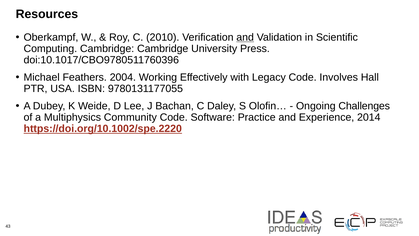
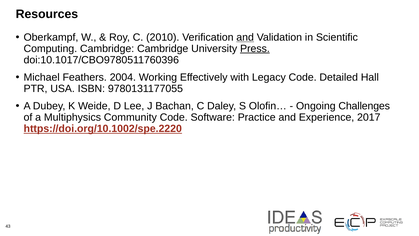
Press underline: none -> present (255, 49)
Involves: Involves -> Detailed (339, 77)
2014: 2014 -> 2017 (369, 117)
